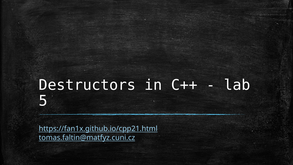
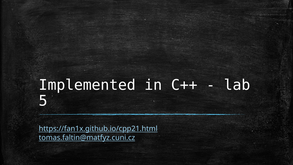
Destructors: Destructors -> Implemented (87, 85)
